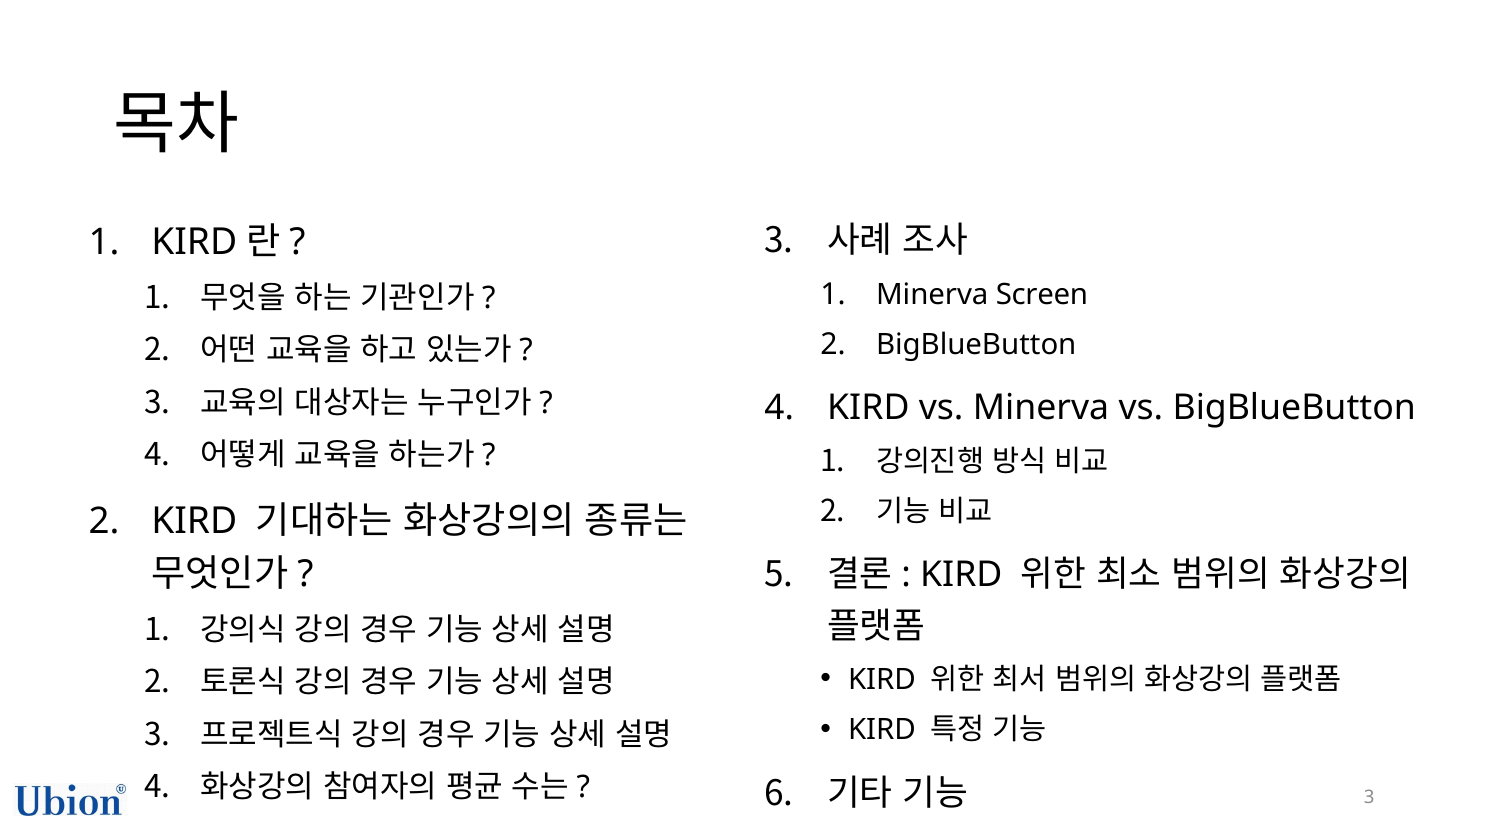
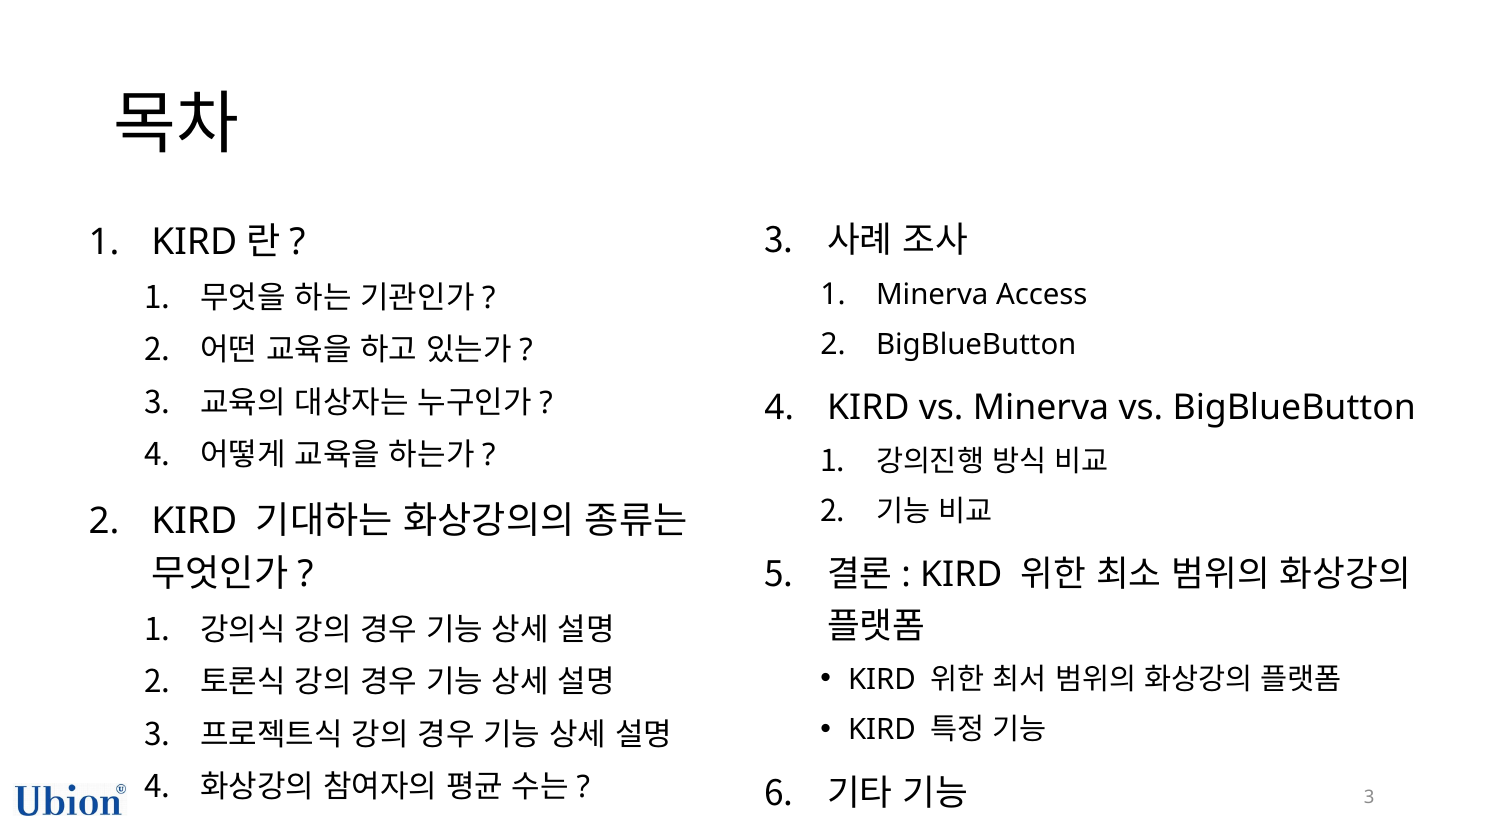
Screen: Screen -> Access (1042, 294)
